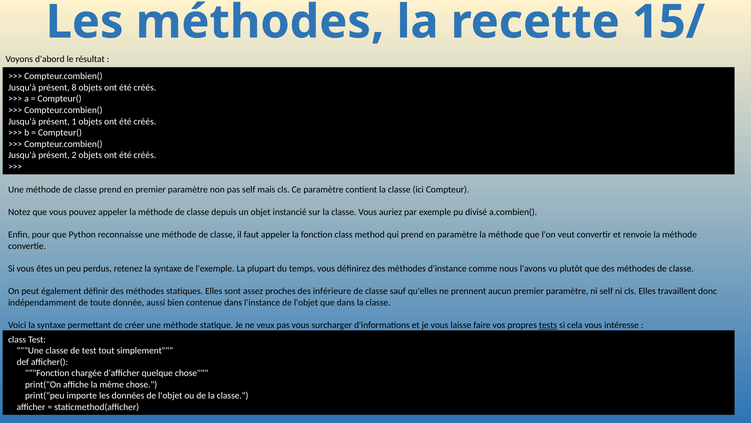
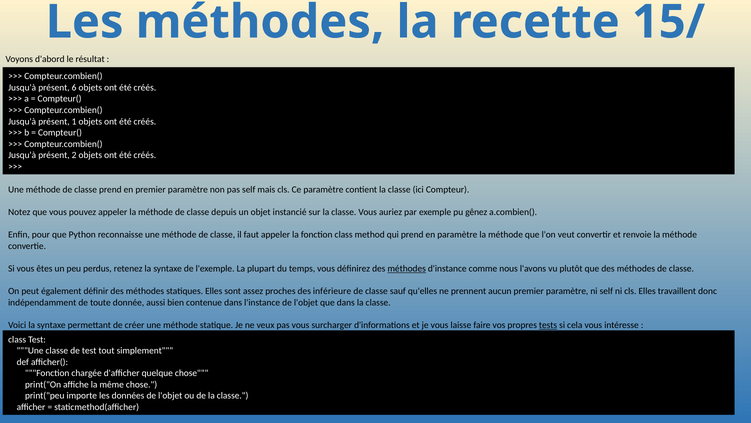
8: 8 -> 6 (74, 87)
divisé: divisé -> gênez (476, 212)
méthodes underline: none -> present (407, 268)
